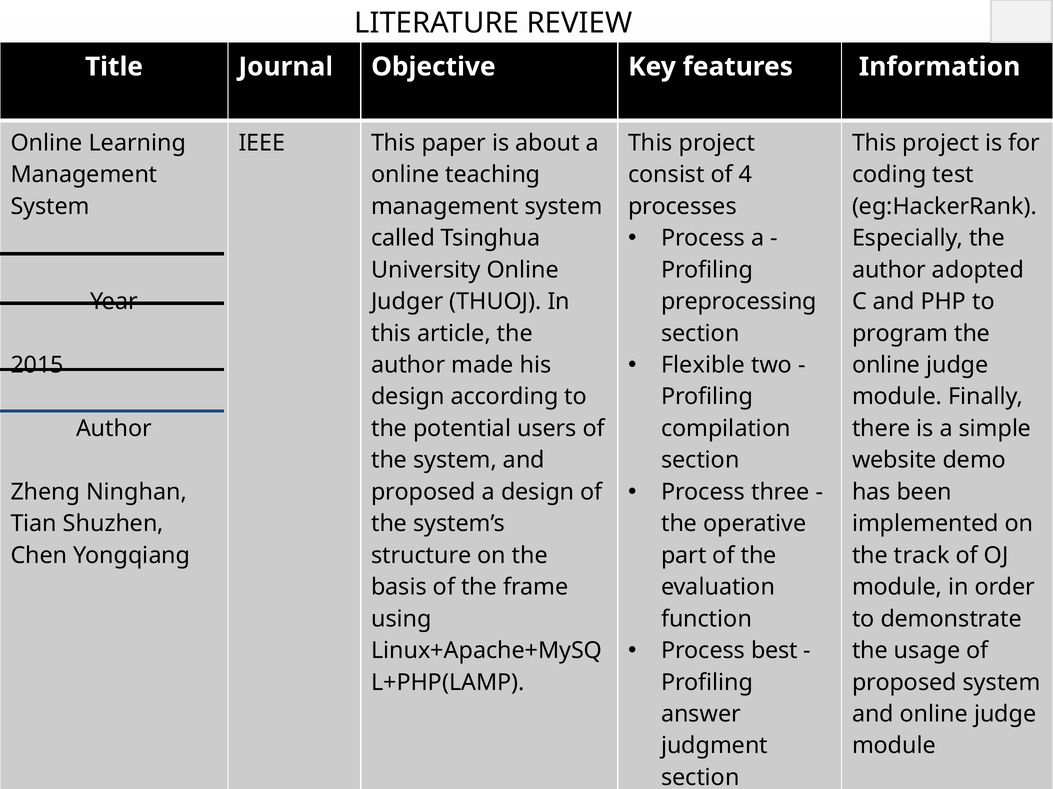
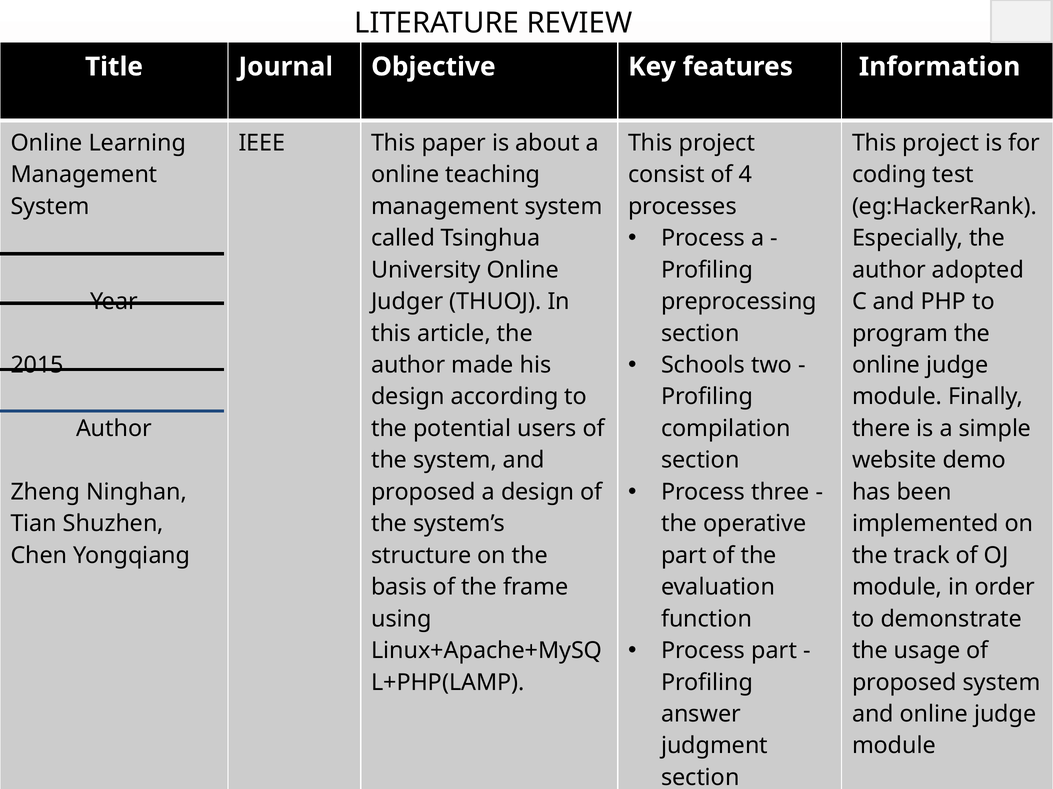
Flexible: Flexible -> Schools (703, 365)
Process best: best -> part (774, 651)
